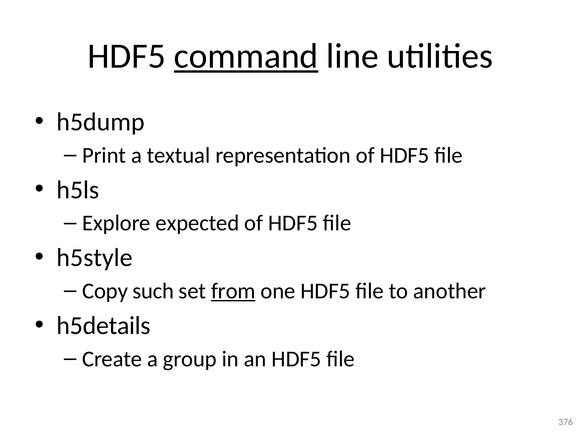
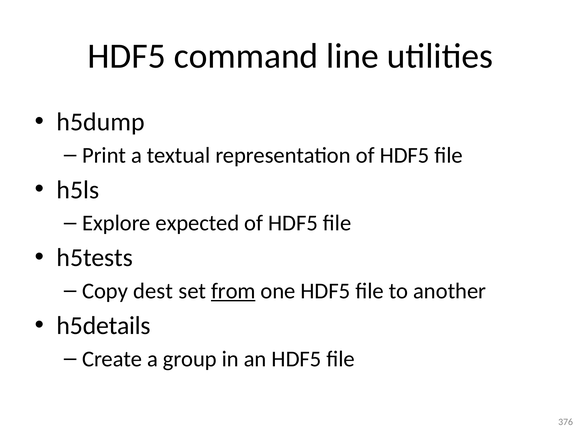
command underline: present -> none (246, 56)
h5style: h5style -> h5tests (95, 258)
such: such -> dest (153, 291)
